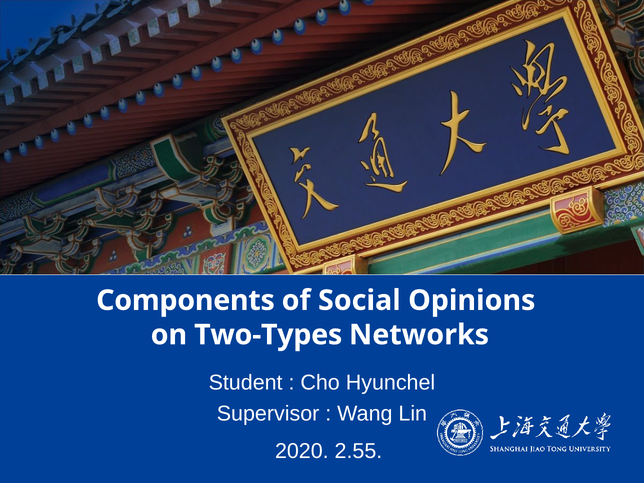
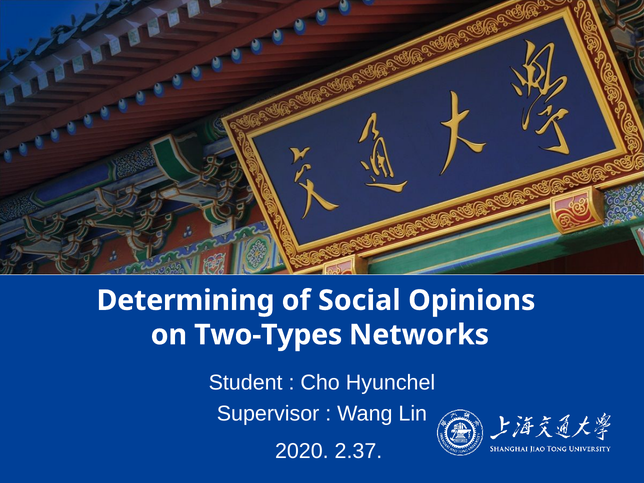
Components: Components -> Determining (185, 300)
2.55: 2.55 -> 2.37 (358, 451)
